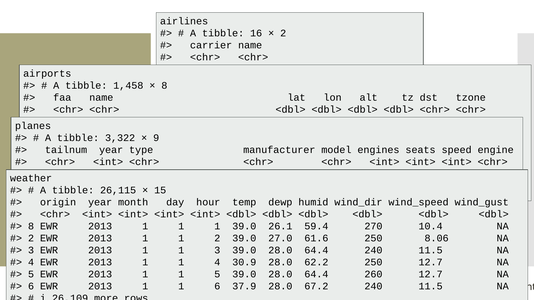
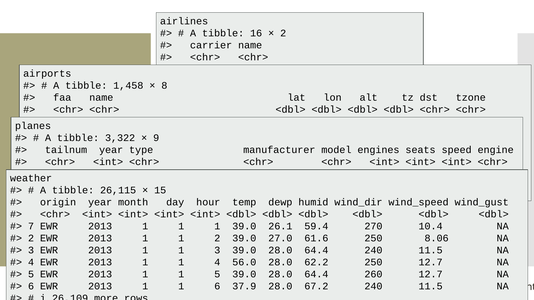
8: 8 -> 7 (31, 227)
30.9: 30.9 -> 56.0 (244, 263)
